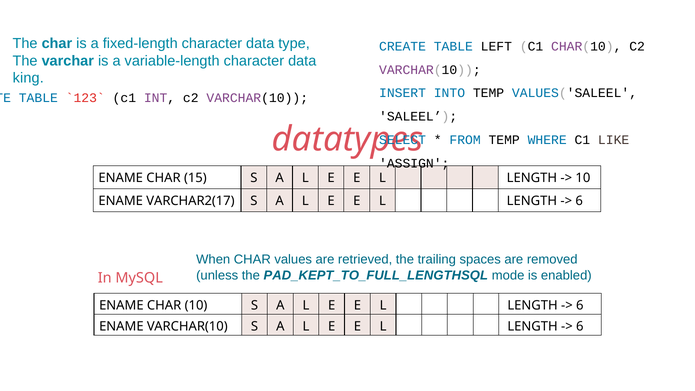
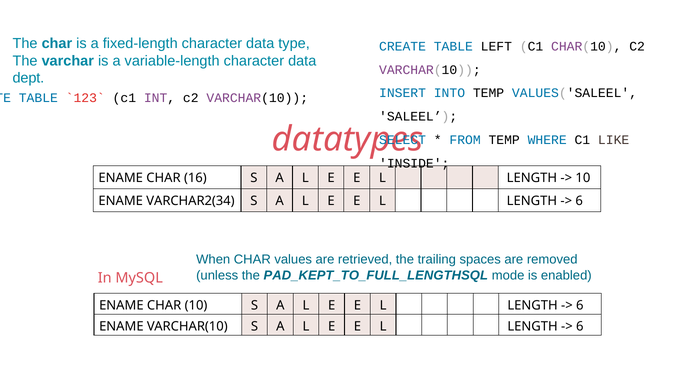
king: king -> dept (28, 78)
ASSIGN: ASSIGN -> INSIDE (414, 164)
15: 15 -> 16 (195, 178)
VARCHAR2(17: VARCHAR2(17 -> VARCHAR2(34 (190, 201)
